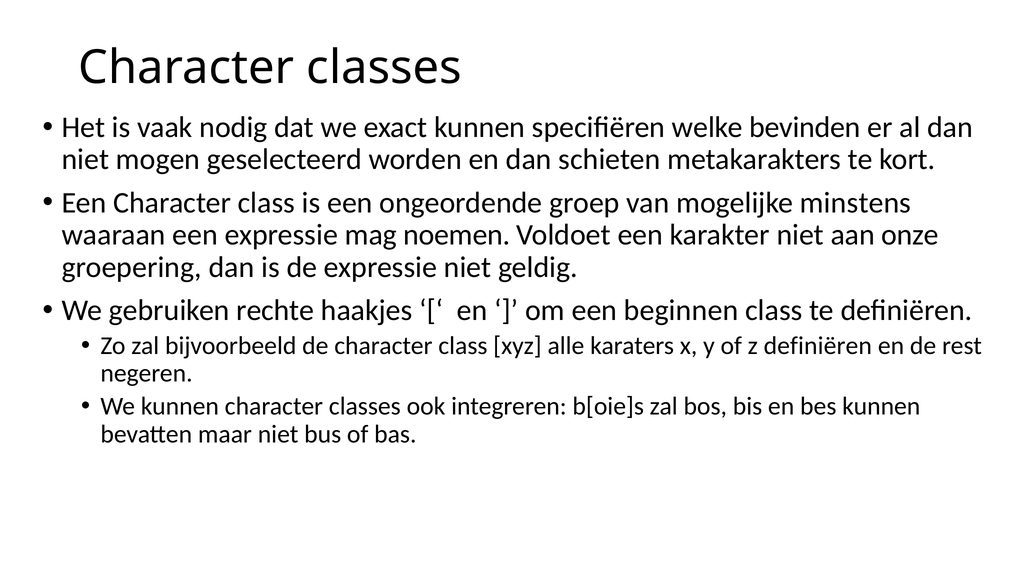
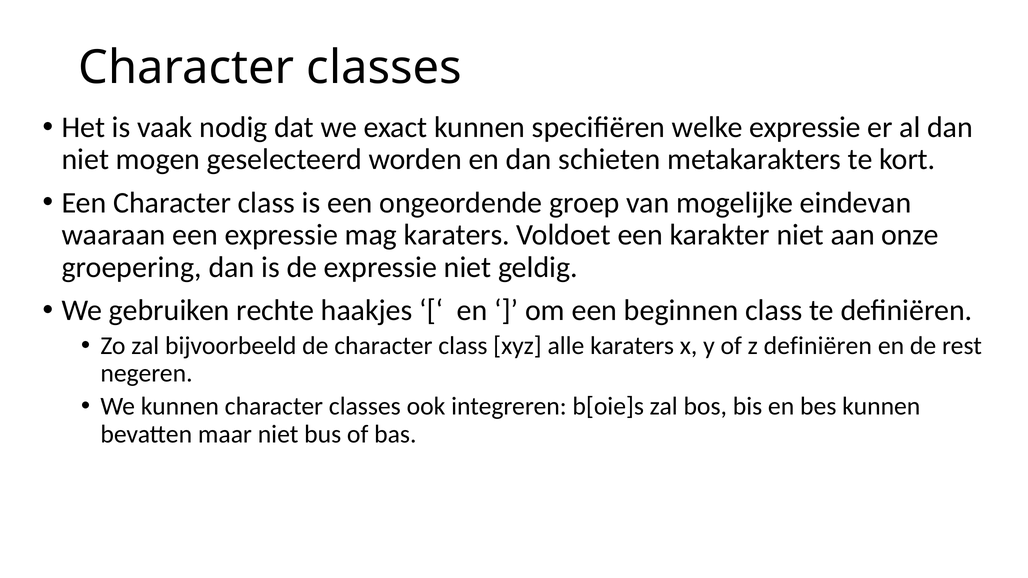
welke bevinden: bevinden -> expressie (805, 127)
minstens: minstens -> eindevan (856, 203)
mag noemen: noemen -> karaters (457, 235)
